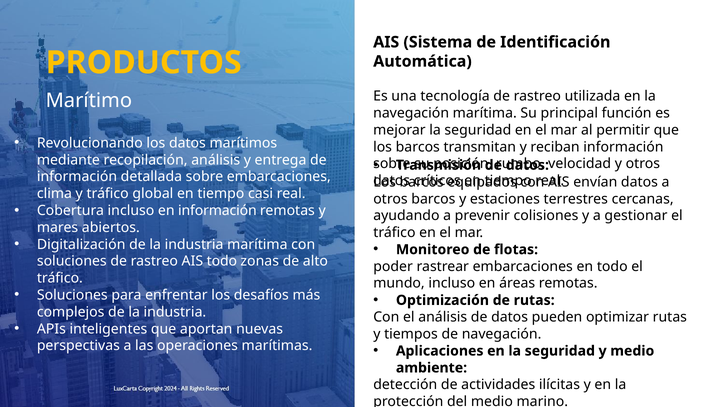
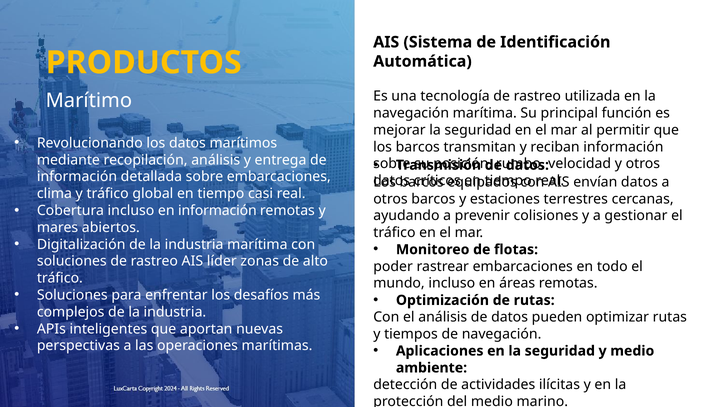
AIS todo: todo -> líder (222, 261)
